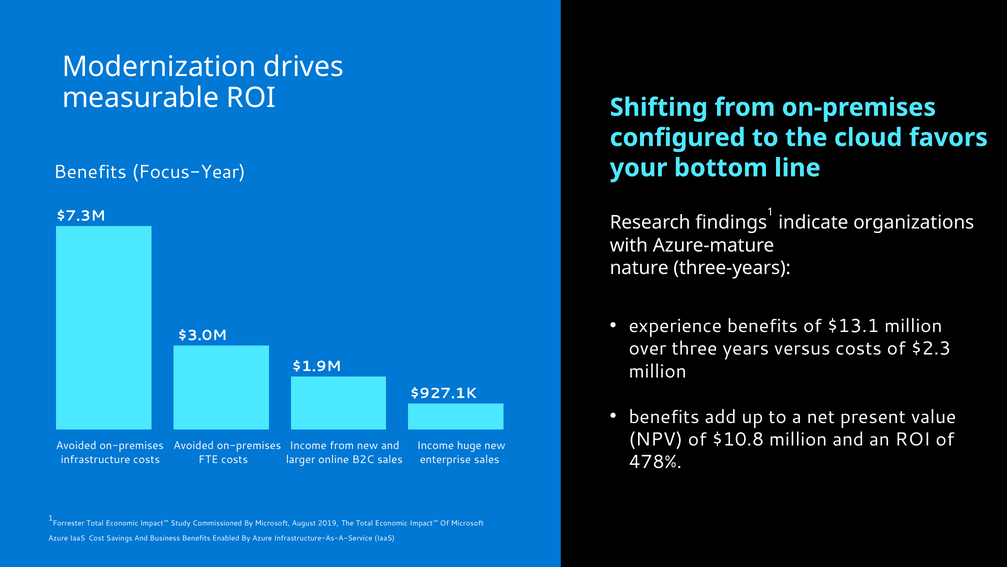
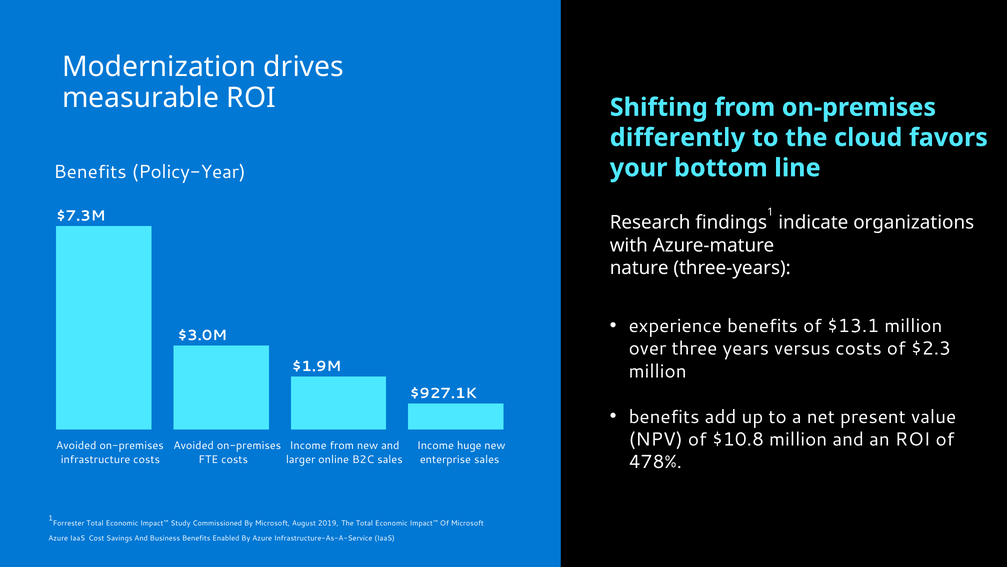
configured: configured -> differently (677, 138)
Focus-Year: Focus-Year -> Policy-Year (189, 172)
